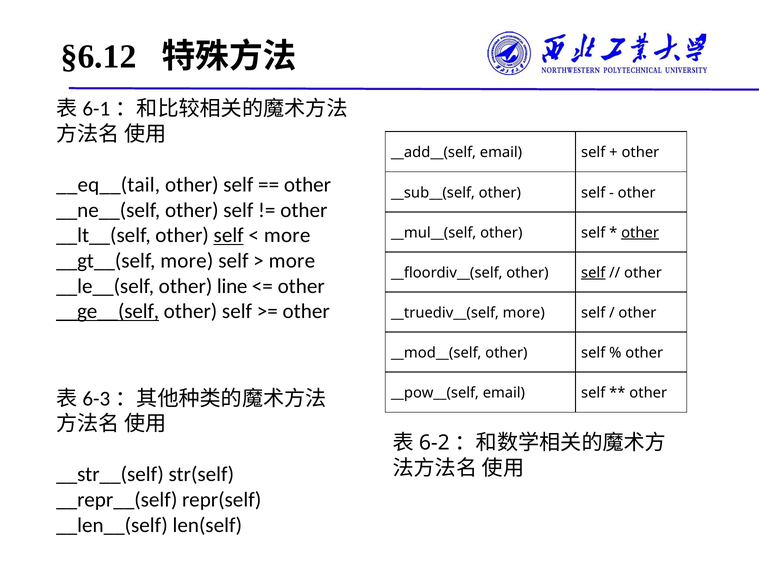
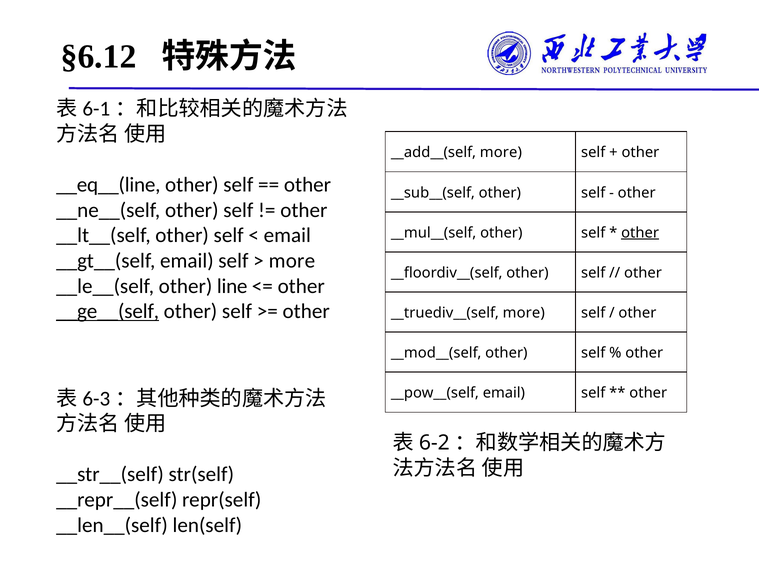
email: email -> more (501, 153)
__eq__(tail: __eq__(tail -> __eq__(line (108, 185)
self underline: present -> none (229, 236)
more: more -> email (287, 236)
__gt__(self more: more -> email (187, 261)
self underline: present -> none (593, 273)
